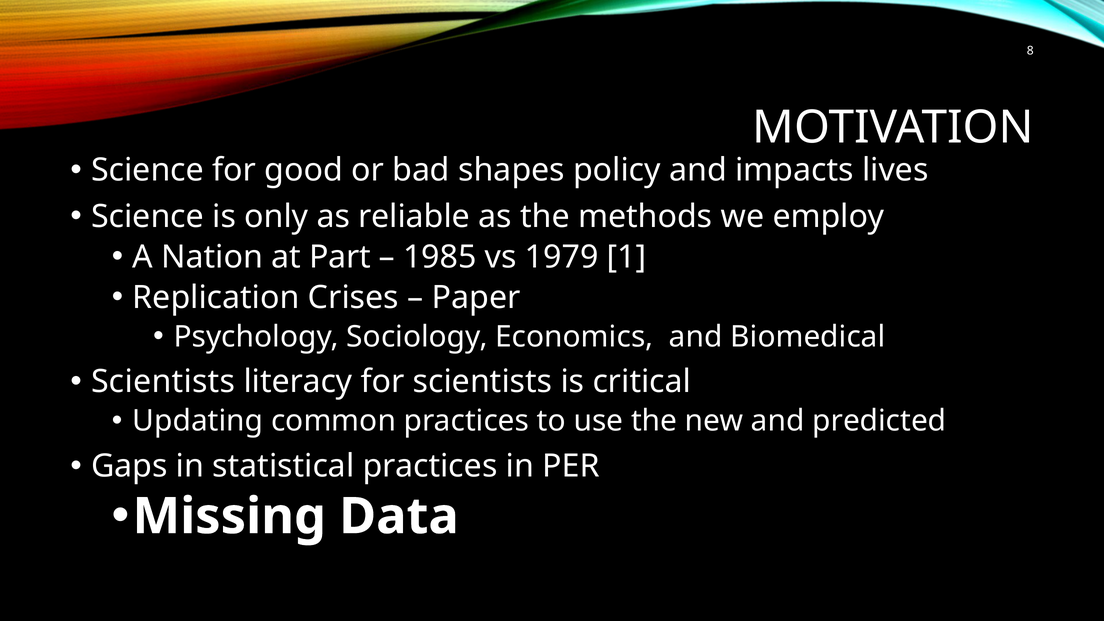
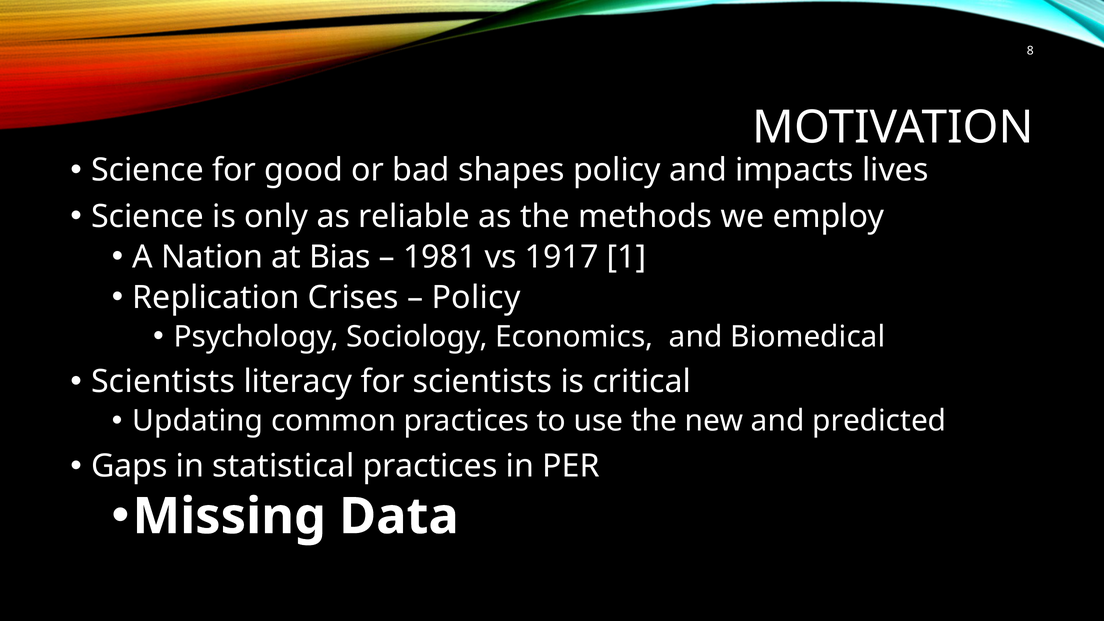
Part: Part -> Bias (340, 257)
1985: 1985 -> 1981 (440, 257)
1979: 1979 -> 1917 (562, 257)
Paper: Paper -> Policy (476, 297)
